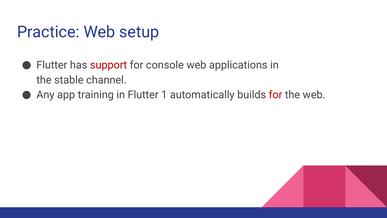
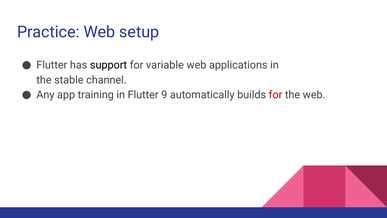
support colour: red -> black (109, 65)
console: console -> variable (165, 65)
1: 1 -> 9 (164, 95)
